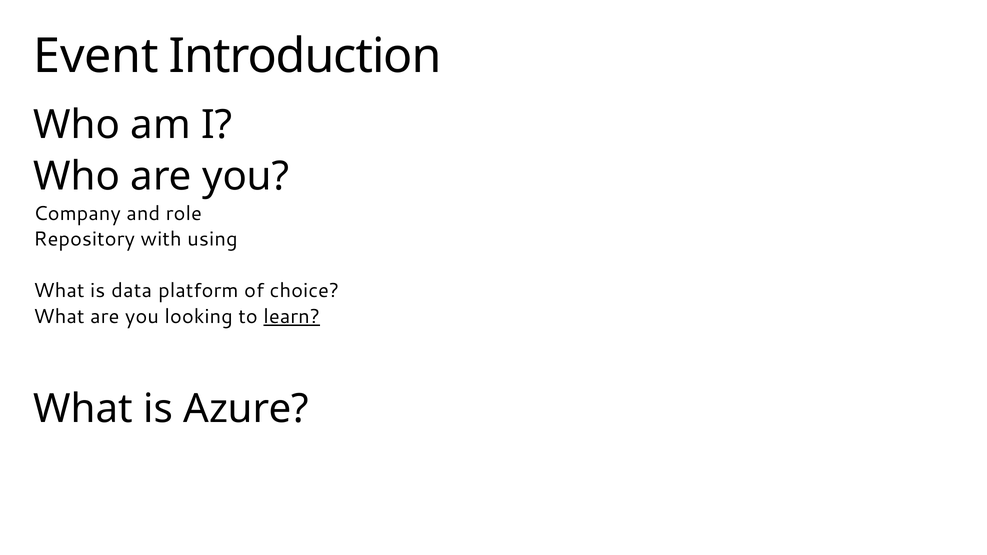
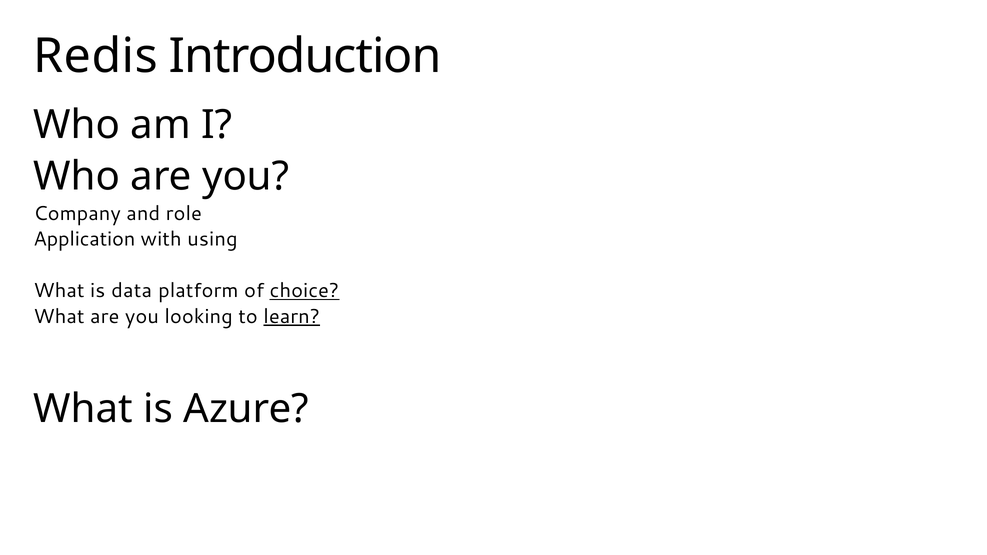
Event: Event -> Redis (96, 57)
Repository: Repository -> Application (84, 239)
choice underline: none -> present (304, 291)
